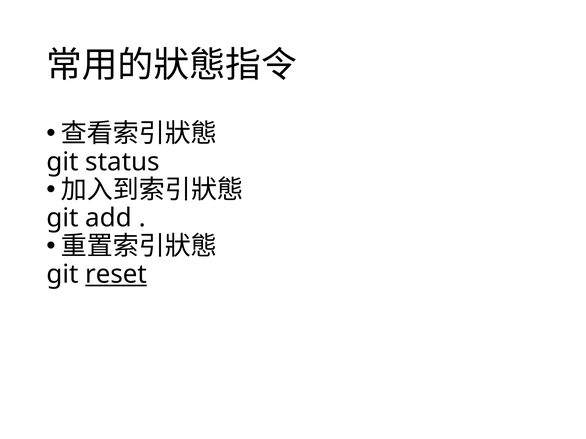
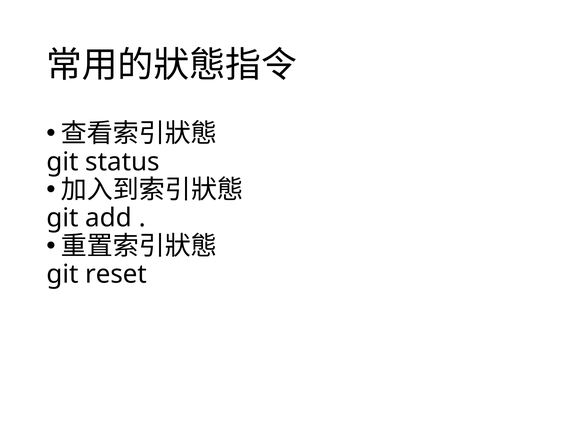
reset underline: present -> none (116, 275)
